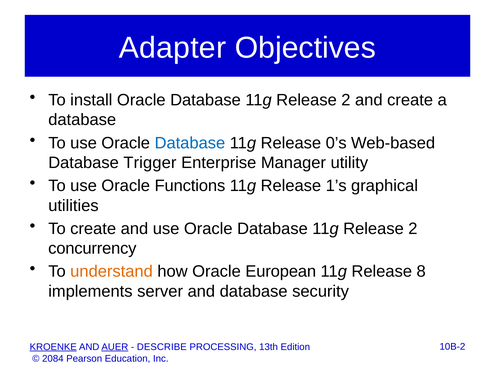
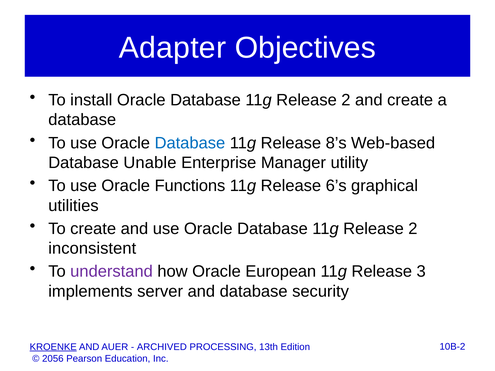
0’s: 0’s -> 8’s (336, 143)
Trigger: Trigger -> Unable (150, 163)
1’s: 1’s -> 6’s (336, 186)
concurrency: concurrency -> inconsistent (92, 249)
understand colour: orange -> purple (112, 272)
8: 8 -> 3 (421, 272)
AUER underline: present -> none (115, 347)
DESCRIBE: DESCRIBE -> ARCHIVED (162, 347)
2084: 2084 -> 2056 (53, 359)
